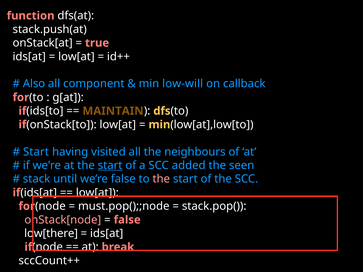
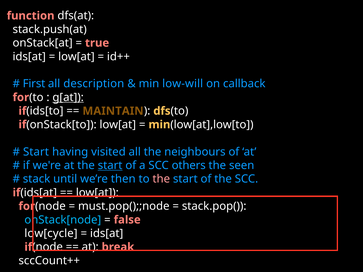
Also: Also -> First (34, 84)
component: component -> description (94, 84)
g[at underline: none -> present (68, 97)
added: added -> others (189, 166)
we’re false: false -> then (123, 179)
onStack[node colour: pink -> light blue (63, 220)
low[there: low[there -> low[cycle (51, 234)
